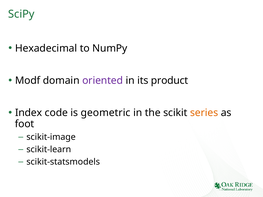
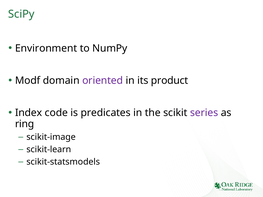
Hexadecimal: Hexadecimal -> Environment (46, 48)
geometric: geometric -> predicates (106, 113)
series colour: orange -> purple (204, 113)
foot: foot -> ring (25, 124)
